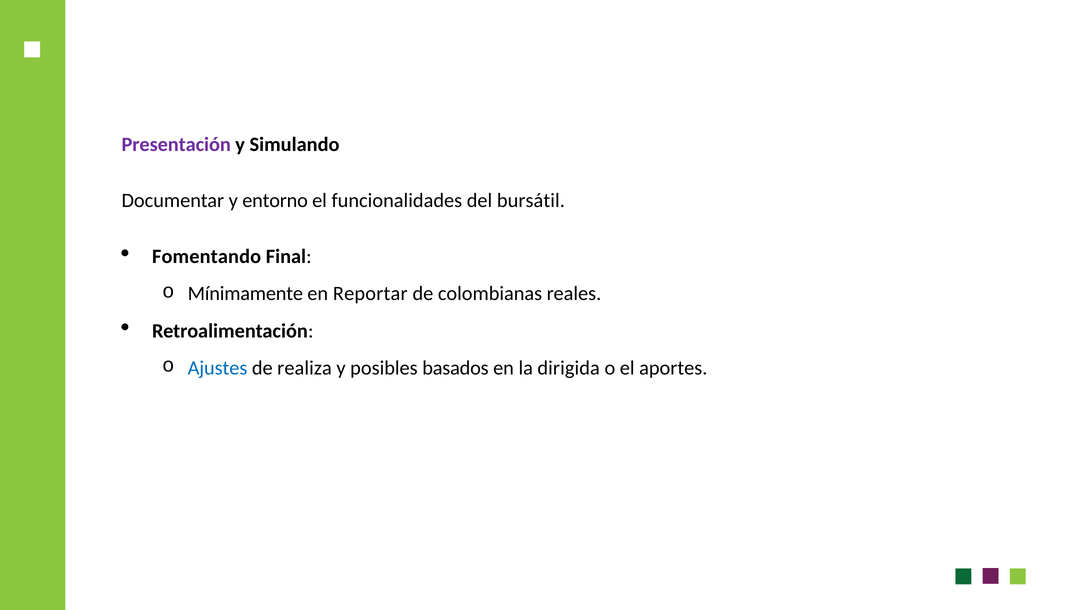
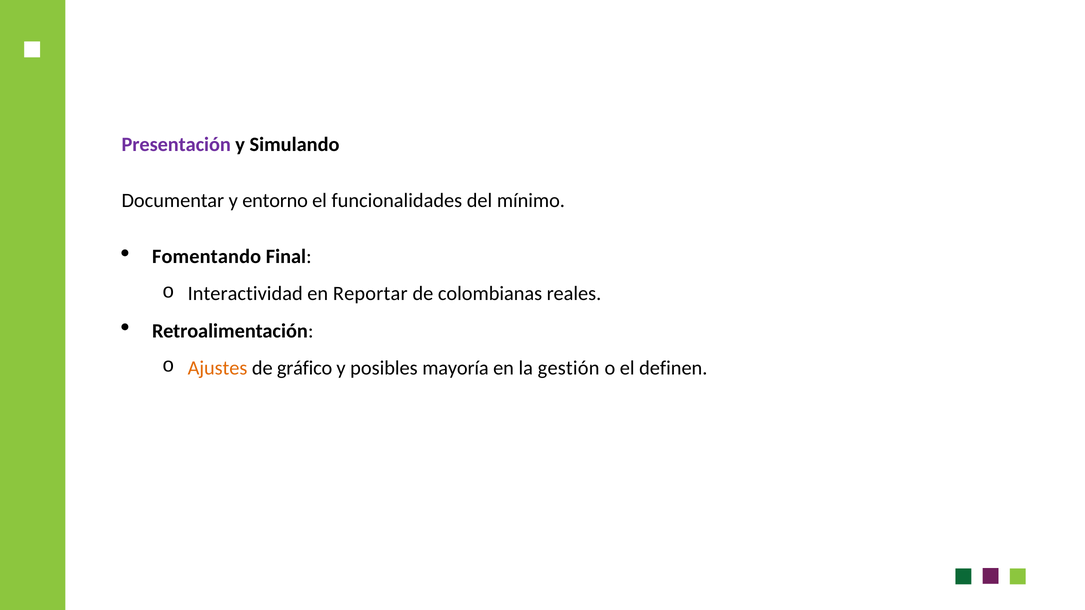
bursátil: bursátil -> mínimo (531, 201)
Mínimamente: Mínimamente -> Interactividad (245, 294)
Ajustes colour: blue -> orange (217, 368)
realiza: realiza -> gráfico (305, 368)
basados: basados -> mayoría (455, 368)
dirigida: dirigida -> gestión (569, 368)
aportes: aportes -> definen (673, 368)
